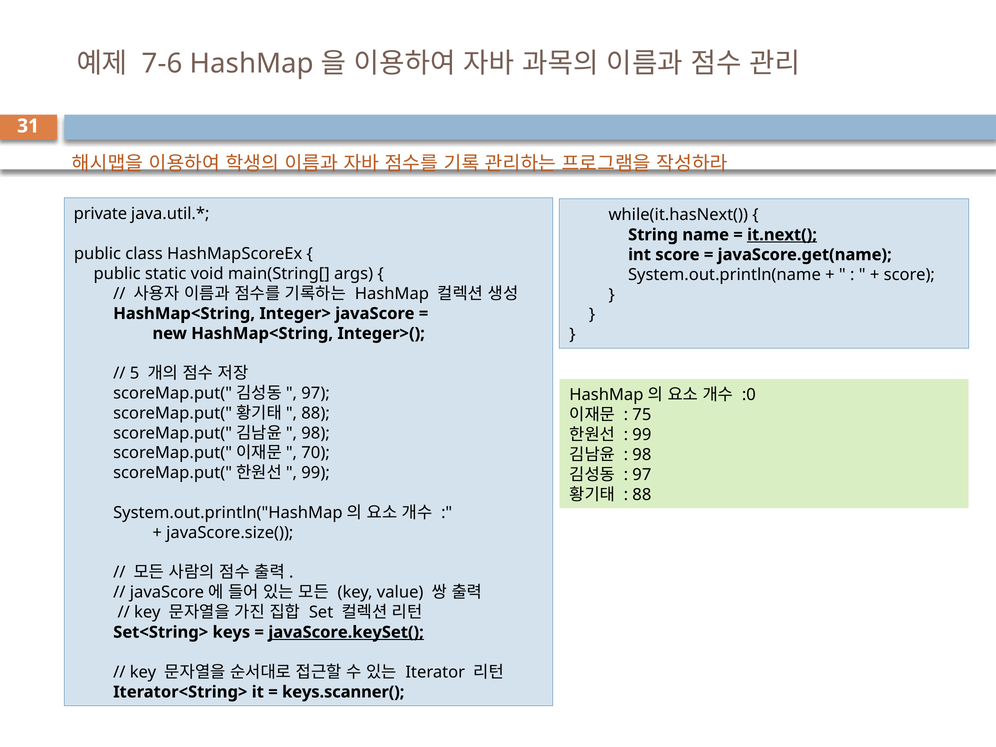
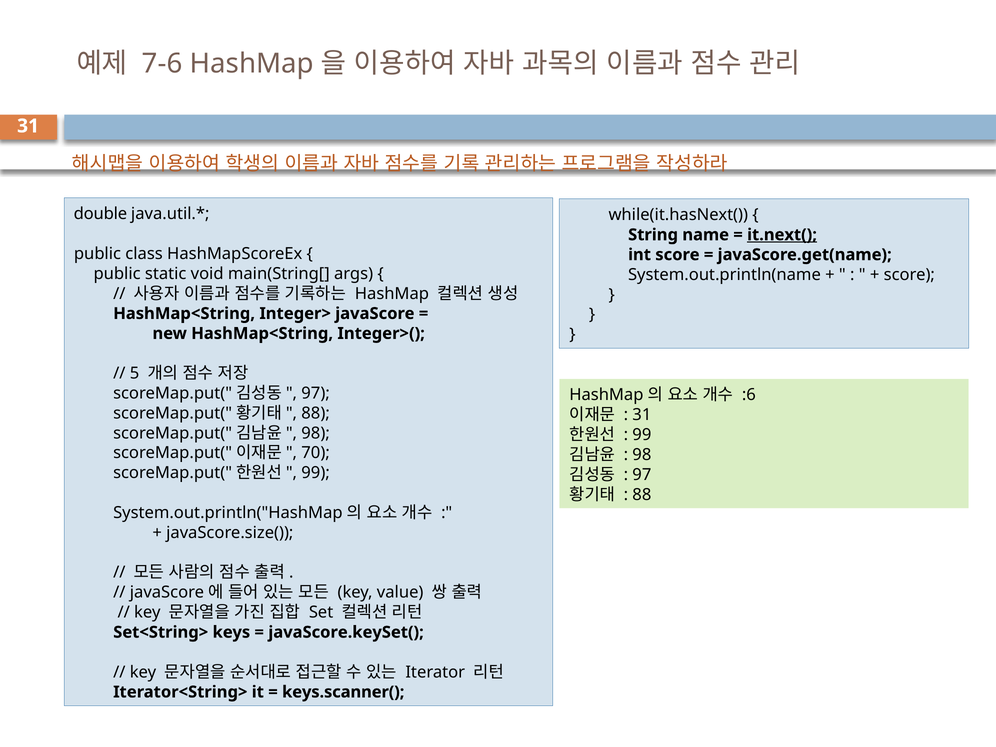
private: private -> double (100, 214)
:0: :0 -> :6 (749, 395)
75: 75 -> 31 (642, 415)
javaScore.keySet( underline: present -> none (346, 632)
